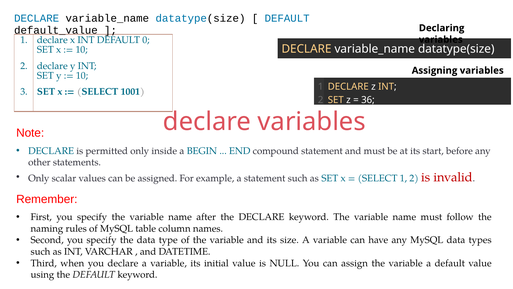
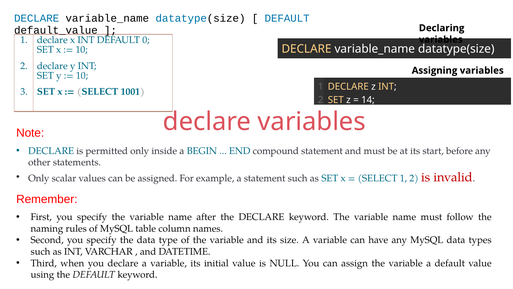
36: 36 -> 14 (368, 100)
